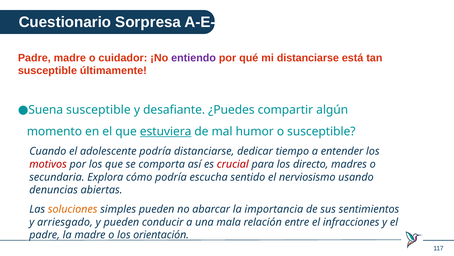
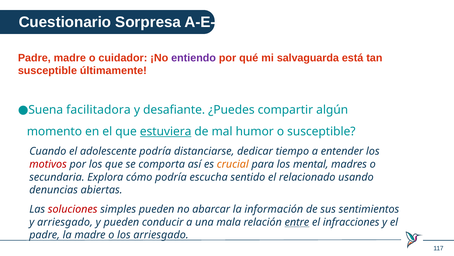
mi distanciarse: distanciarse -> salvaguarda (308, 58)
Suena susceptible: susceptible -> facilitadora (98, 110)
crucial colour: red -> orange (233, 164)
directo: directo -> mental (311, 164)
nerviosismo: nerviosismo -> relacionado (307, 177)
soluciones colour: orange -> red (73, 209)
importancia: importancia -> información (274, 209)
entre underline: none -> present (297, 222)
los orientación: orientación -> arriesgado (161, 235)
